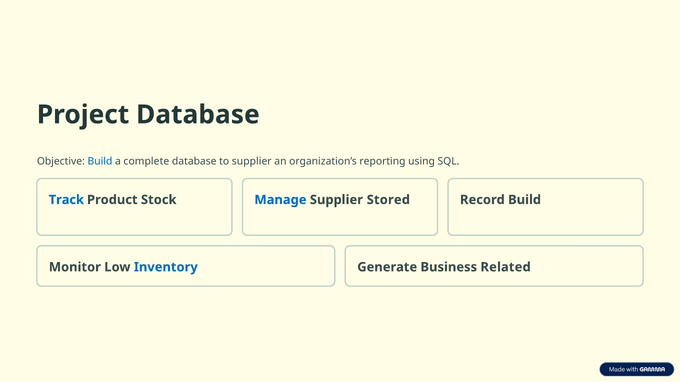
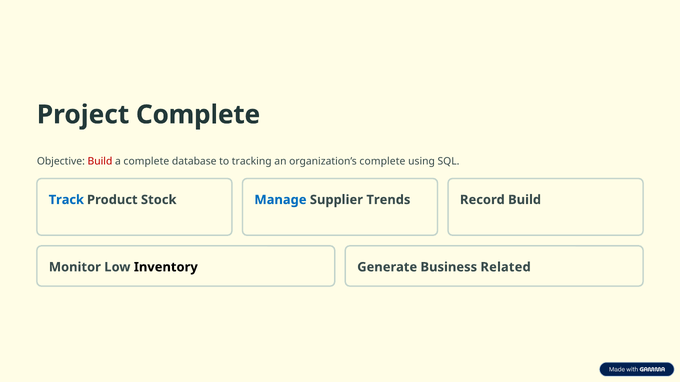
Project Database: Database -> Complete (198, 115)
Build colour: blue -> red (100, 161)
to supplier: supplier -> tracking (252, 161)
organization’s reporting: reporting -> complete (382, 161)
Stored: Stored -> Trends (388, 200)
Inventory colour: blue -> black (166, 267)
